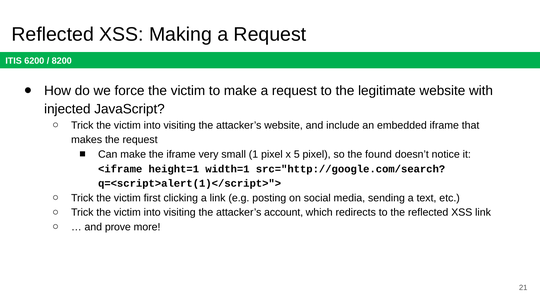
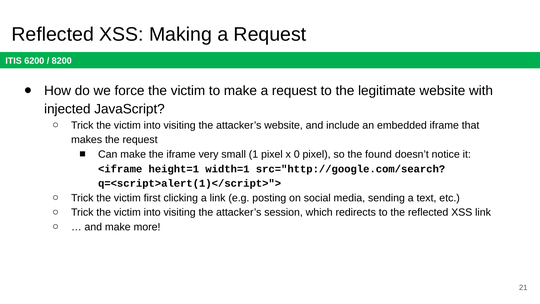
5: 5 -> 0 (297, 154)
account: account -> session (284, 212)
and prove: prove -> make (118, 227)
